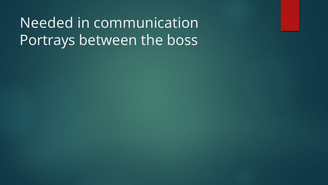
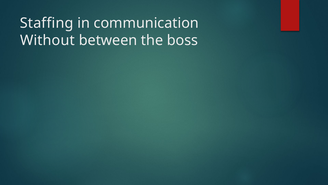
Needed: Needed -> Staffing (47, 23)
Portrays: Portrays -> Without (47, 40)
